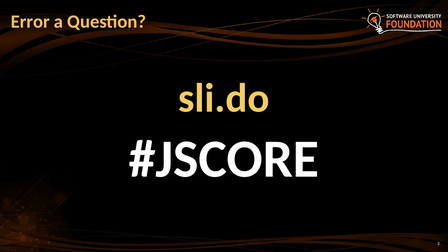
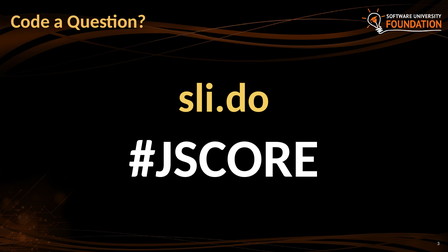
Error: Error -> Code (30, 22)
